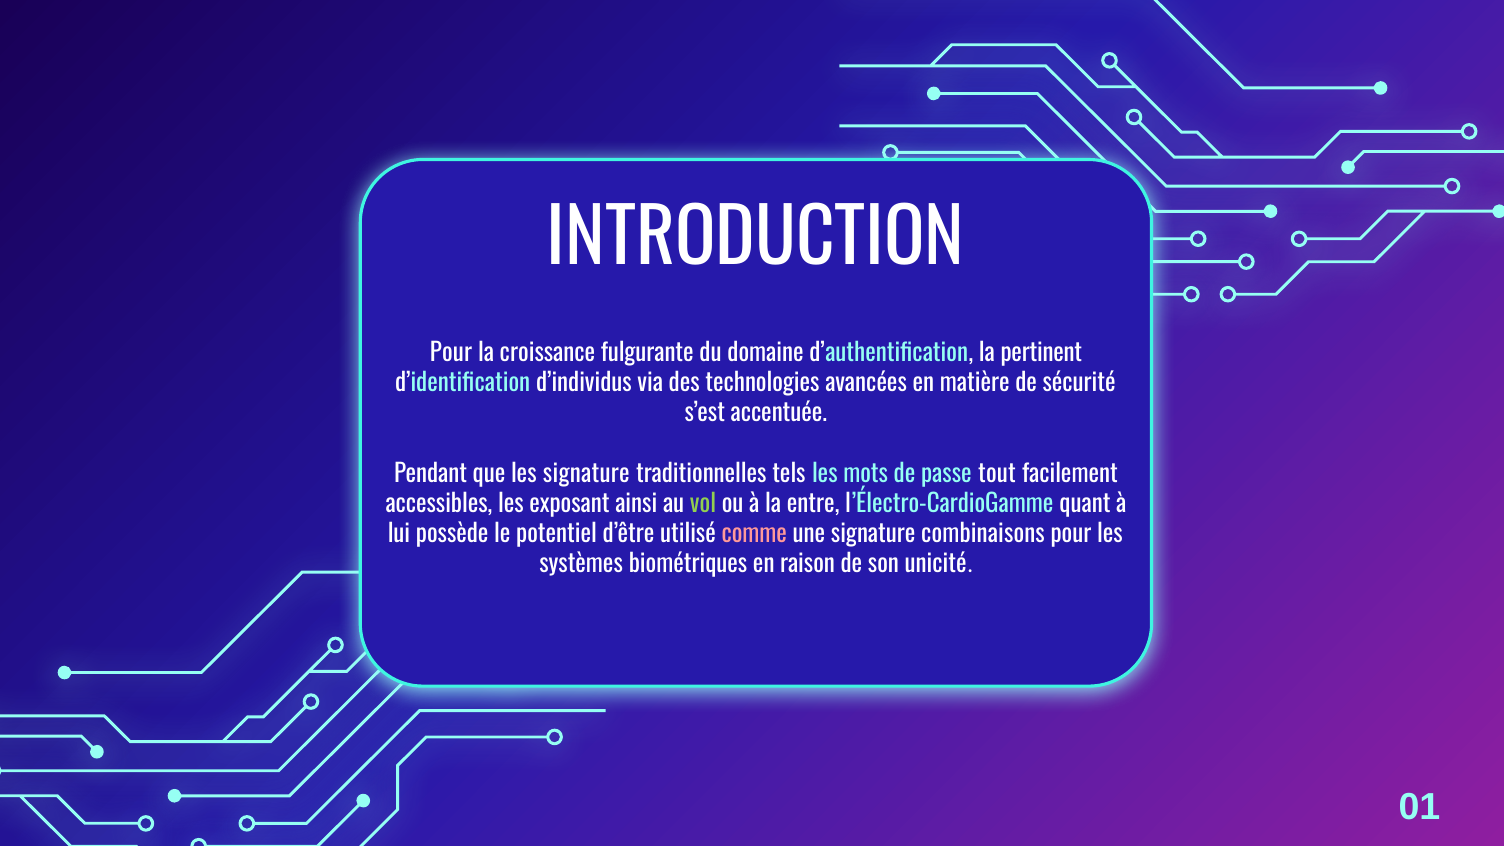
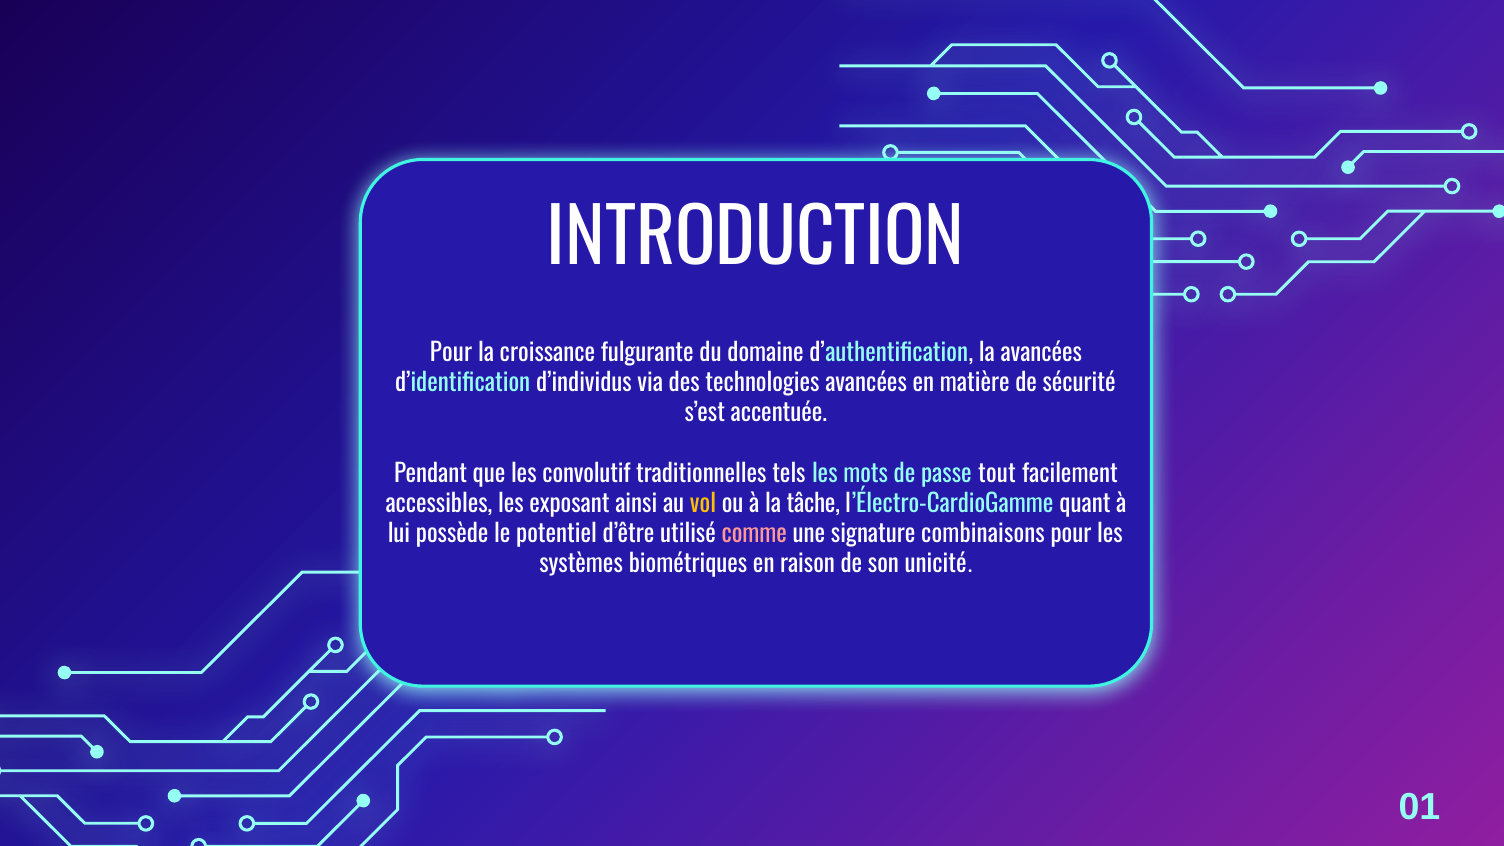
la pertinent: pertinent -> avancées (1041, 354)
les signature: signature -> convolutif (587, 474)
vol colour: light green -> yellow (703, 504)
entre: entre -> tâche (813, 504)
